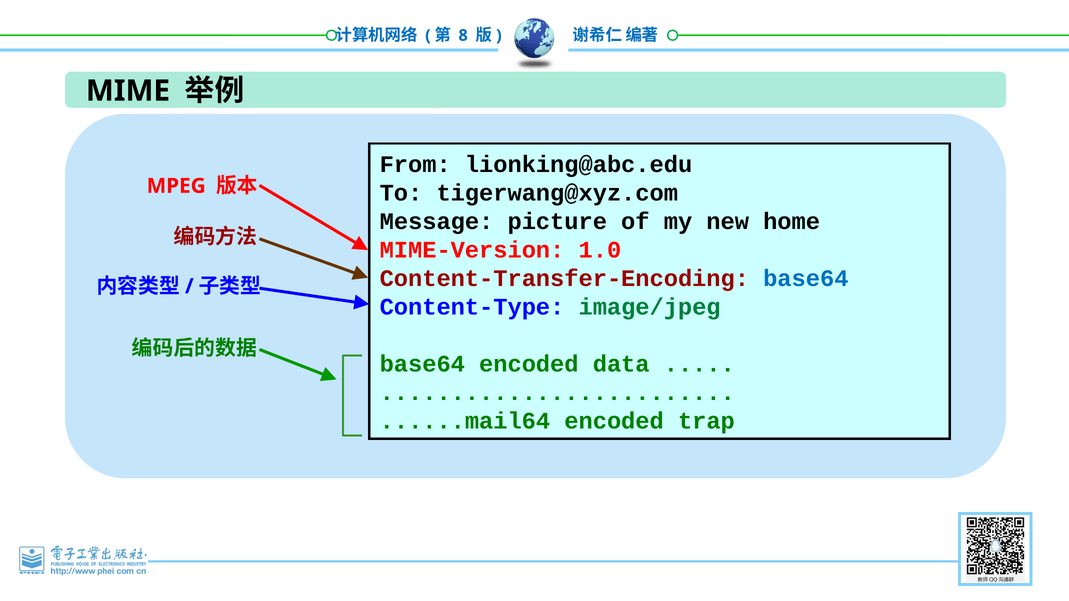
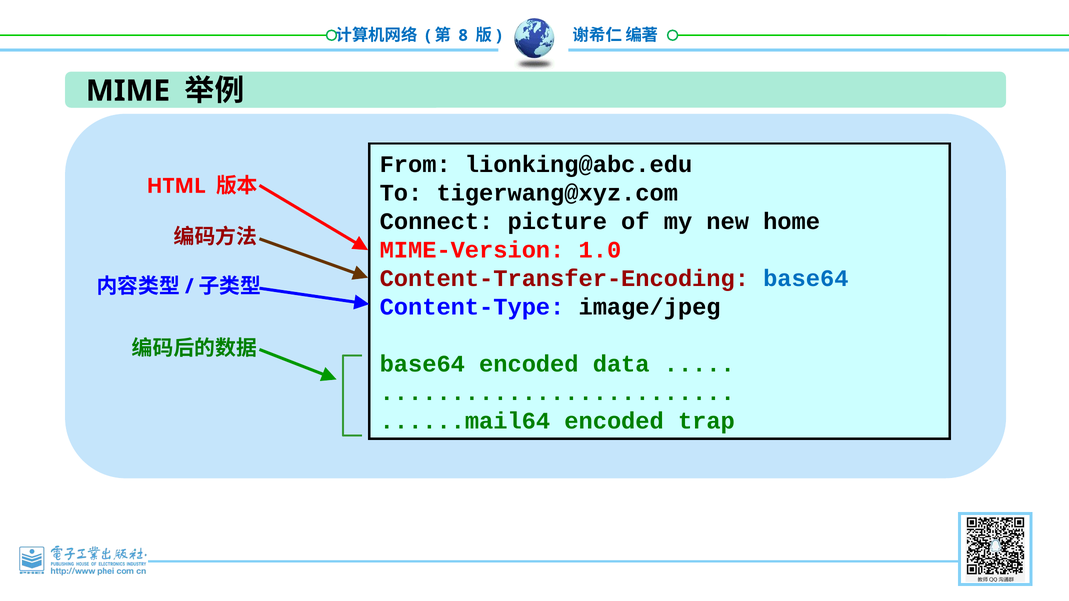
MPEG: MPEG -> HTML (176, 186)
Message: Message -> Connect (437, 222)
image/jpeg colour: green -> black (650, 307)
